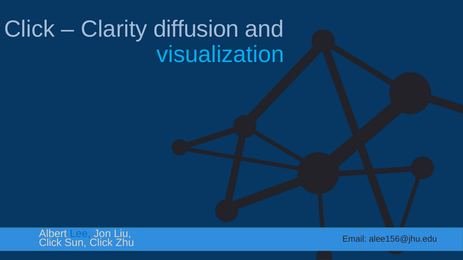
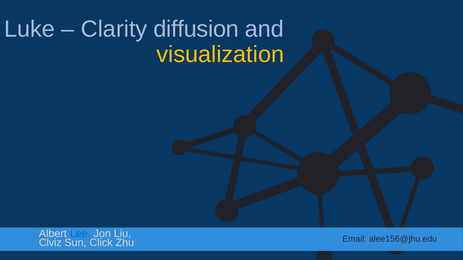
Click: Click -> Luke (29, 29)
visualization colour: light blue -> yellow (220, 54)
Click: Click -> Clviz (50, 243)
